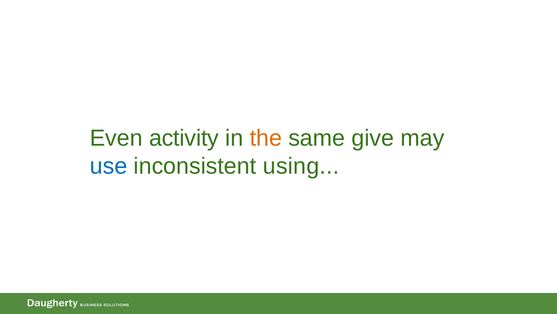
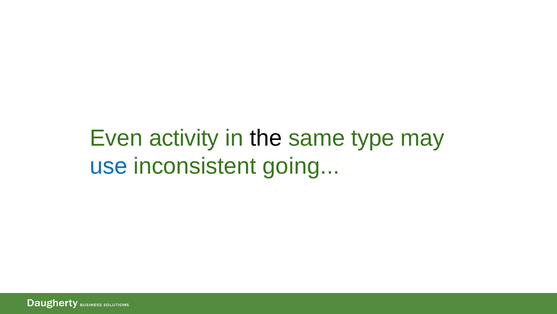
the colour: orange -> black (266, 138)
give: give -> type (373, 138)
using: using -> going (301, 166)
